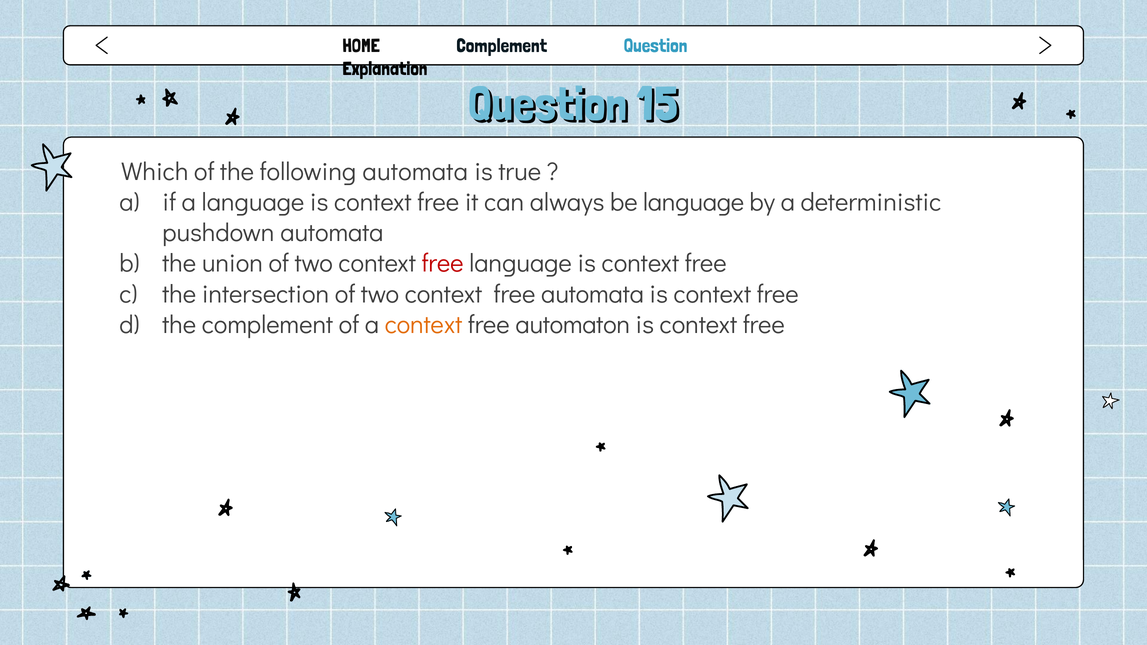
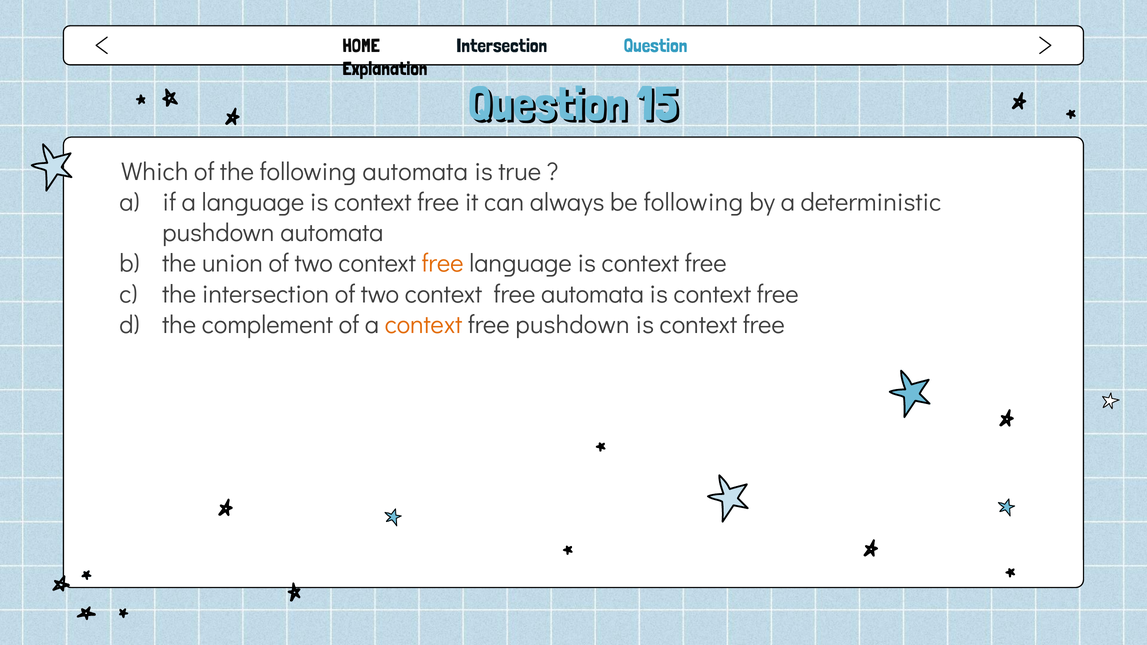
HOME Complement: Complement -> Intersection (502, 46)
be language: language -> following (693, 203)
free colour: red -> orange (443, 264)
free automaton: automaton -> pushdown (573, 325)
